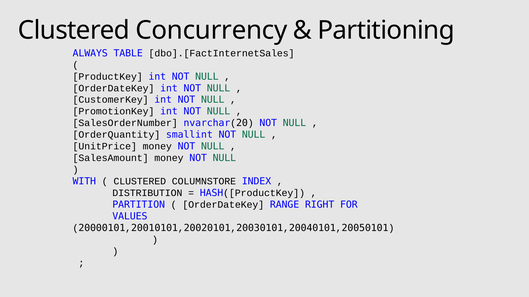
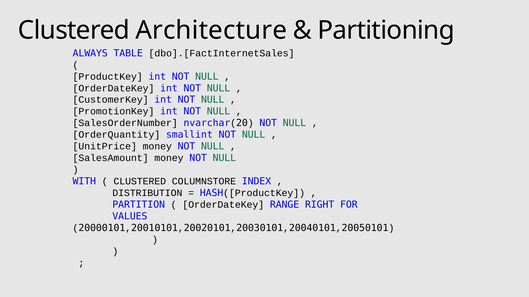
Concurrency: Concurrency -> Architecture (211, 30)
